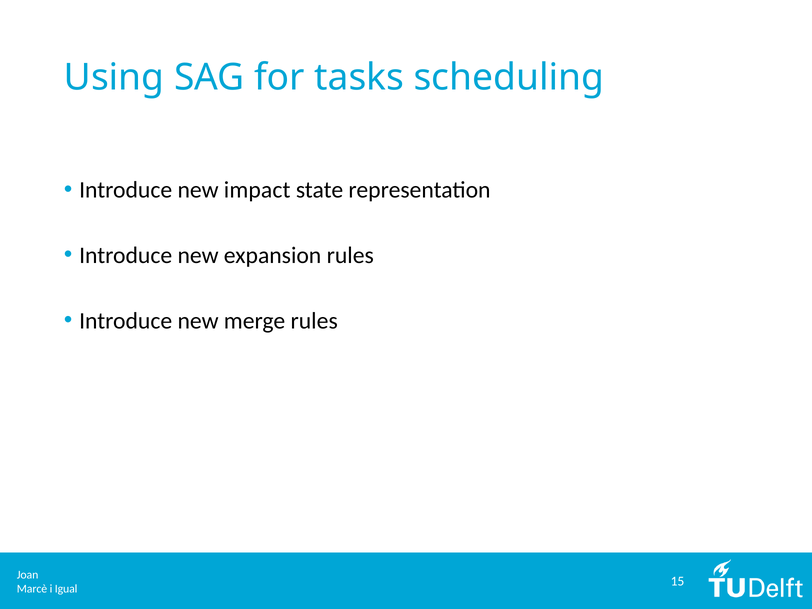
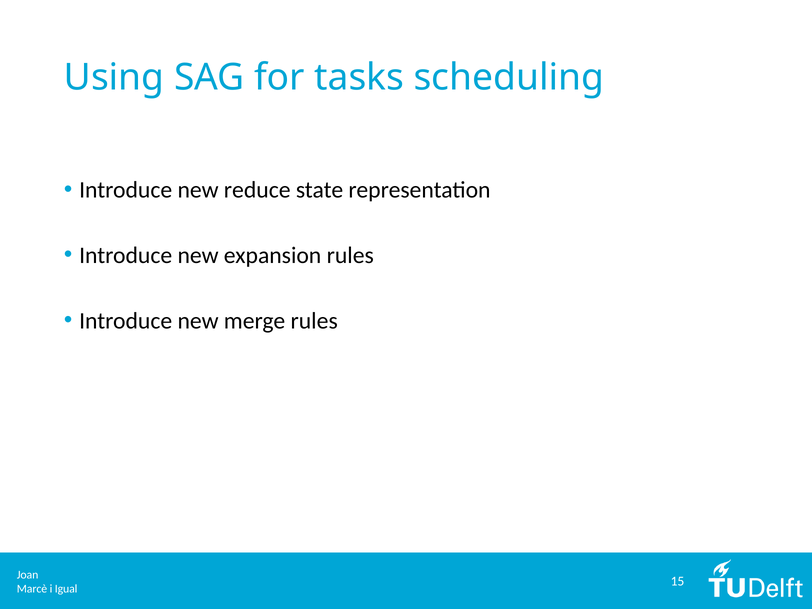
impact: impact -> reduce (257, 190)
